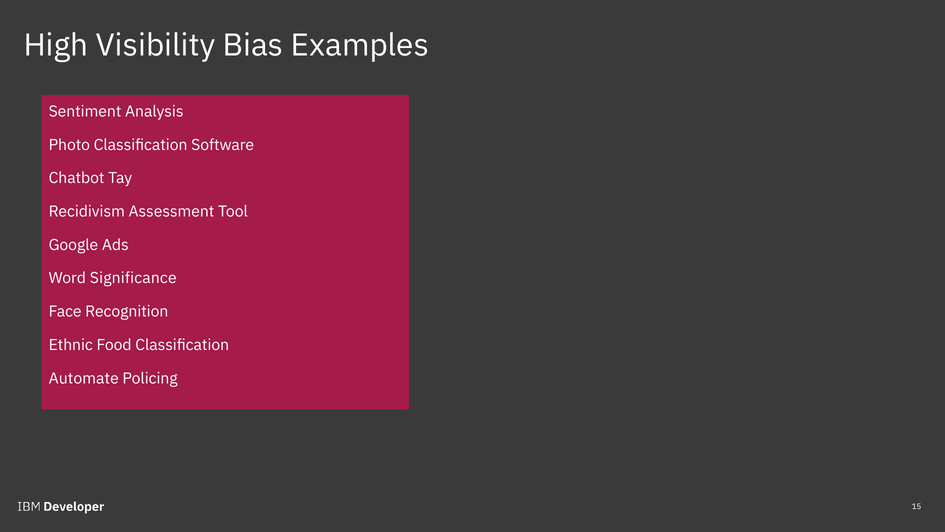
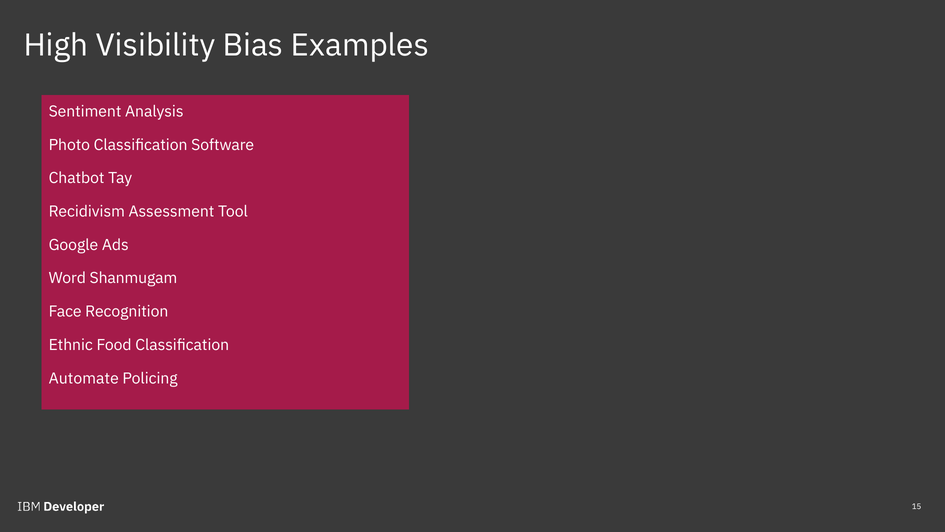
Significance: Significance -> Shanmugam (133, 278)
